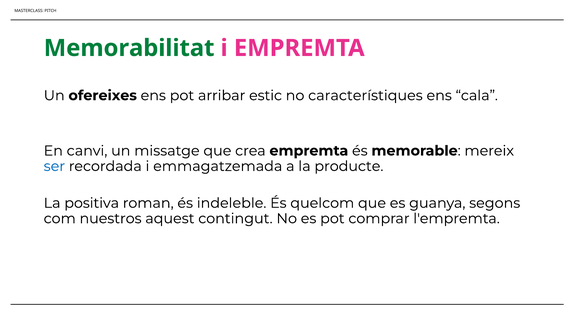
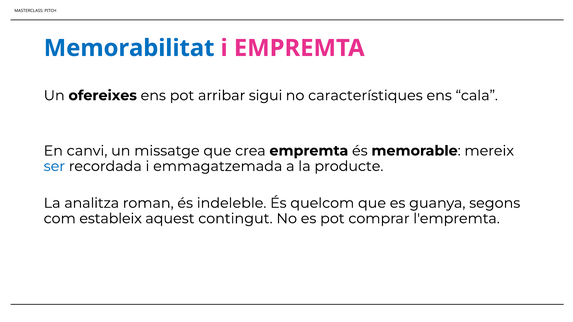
Memorabilitat colour: green -> blue (129, 48)
estic: estic -> sigui (266, 96)
positiva: positiva -> analitza (92, 203)
nuestros: nuestros -> estableix (111, 219)
